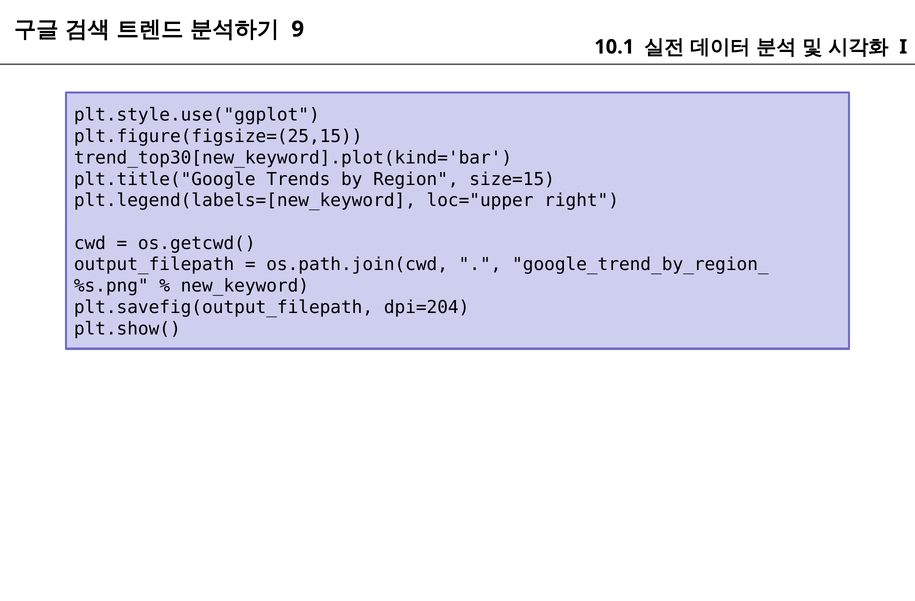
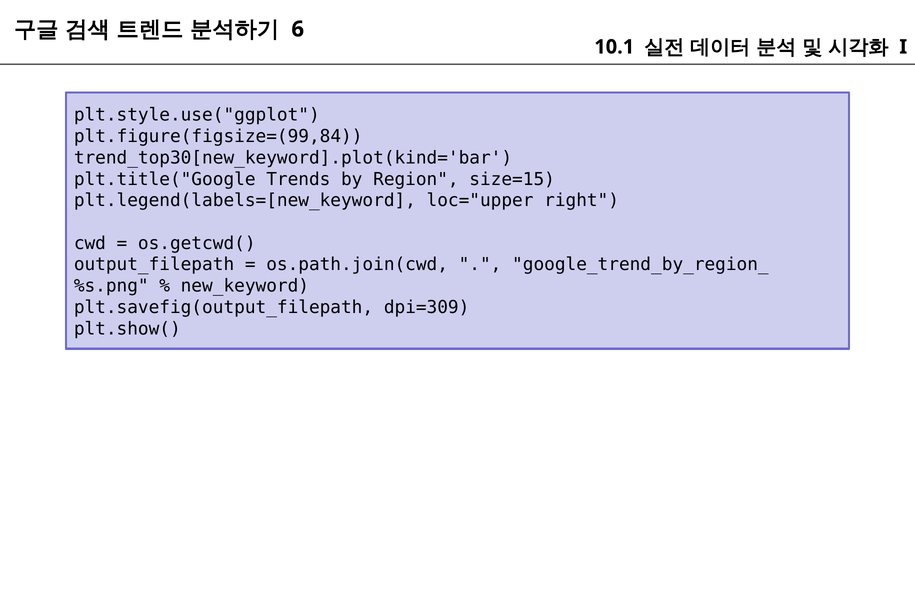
9: 9 -> 6 (298, 29)
plt.figure(figsize=(25,15: plt.figure(figsize=(25,15 -> plt.figure(figsize=(99,84 (218, 136)
dpi=204: dpi=204 -> dpi=309 (427, 307)
